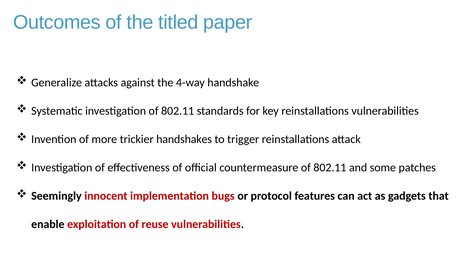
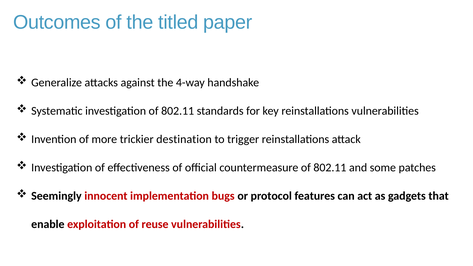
handshakes: handshakes -> destination (184, 139)
